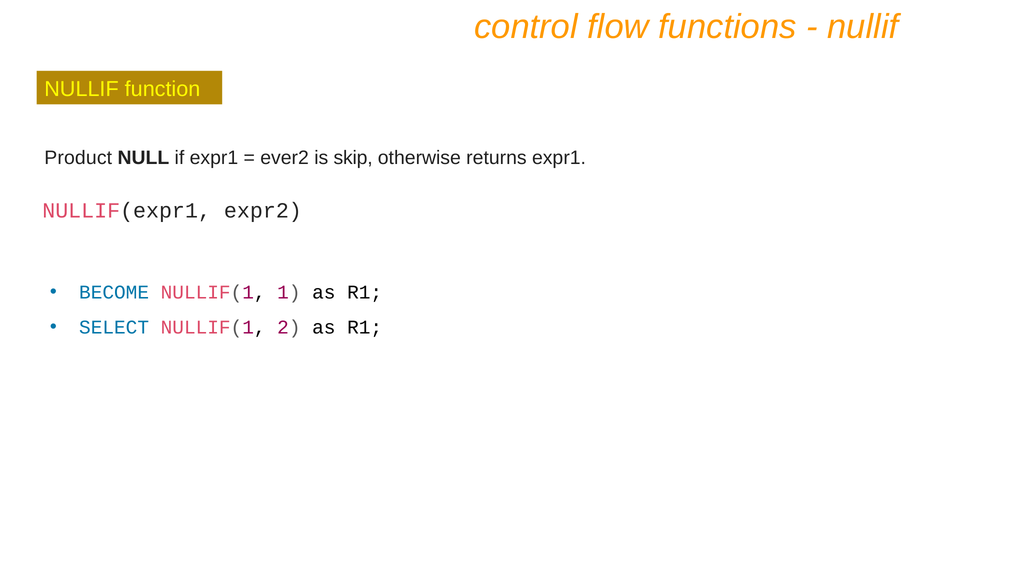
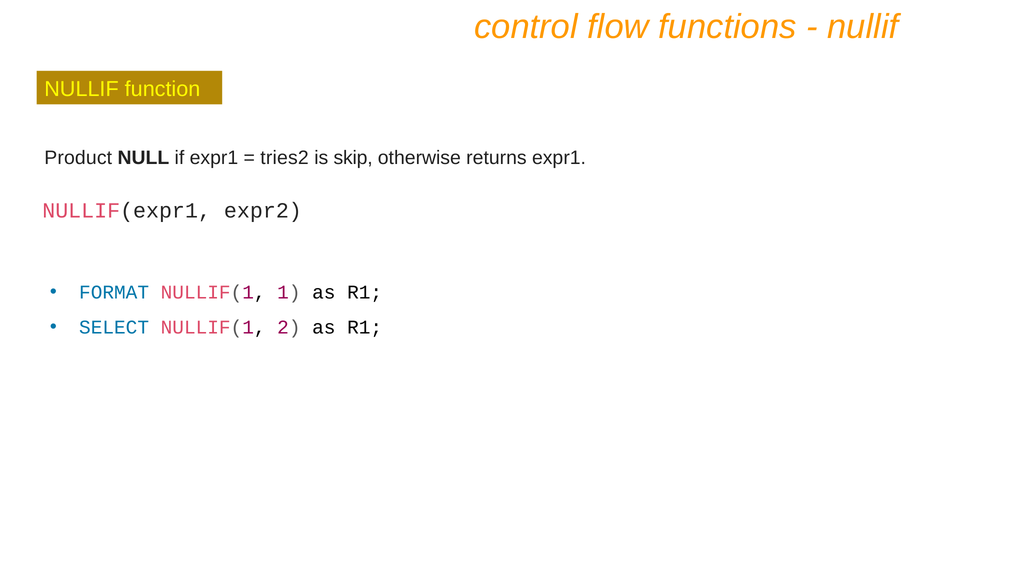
ever2: ever2 -> tries2 (285, 158)
BECOME: BECOME -> FORMAT (114, 292)
